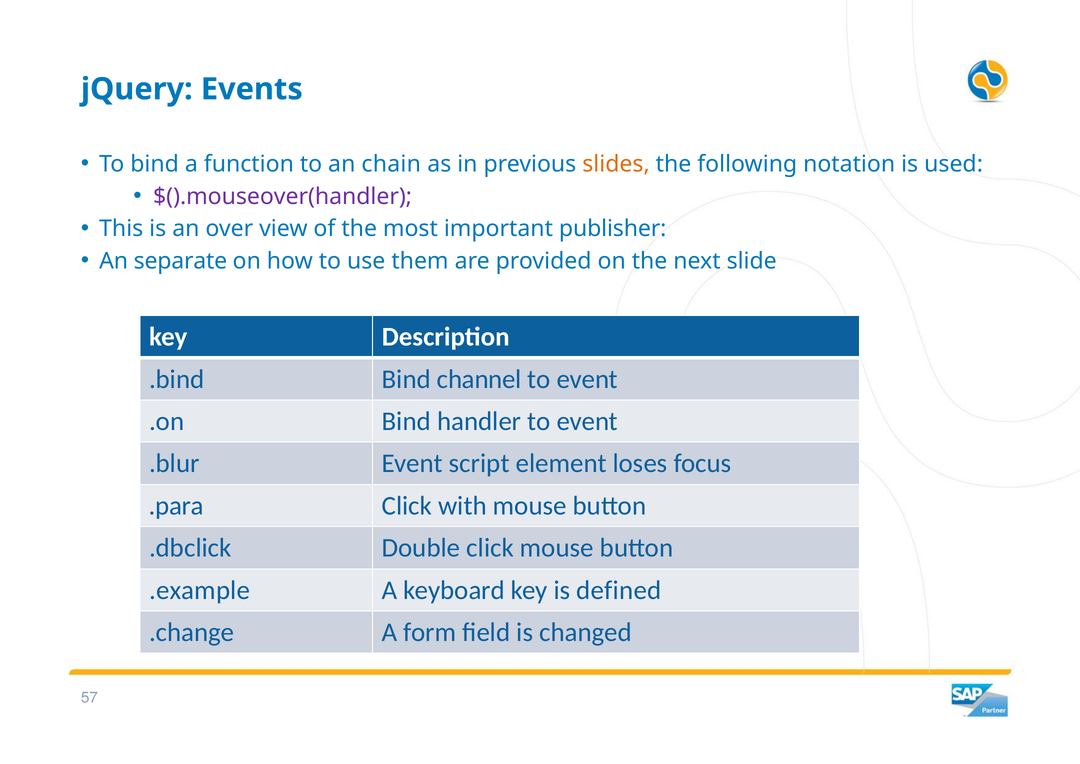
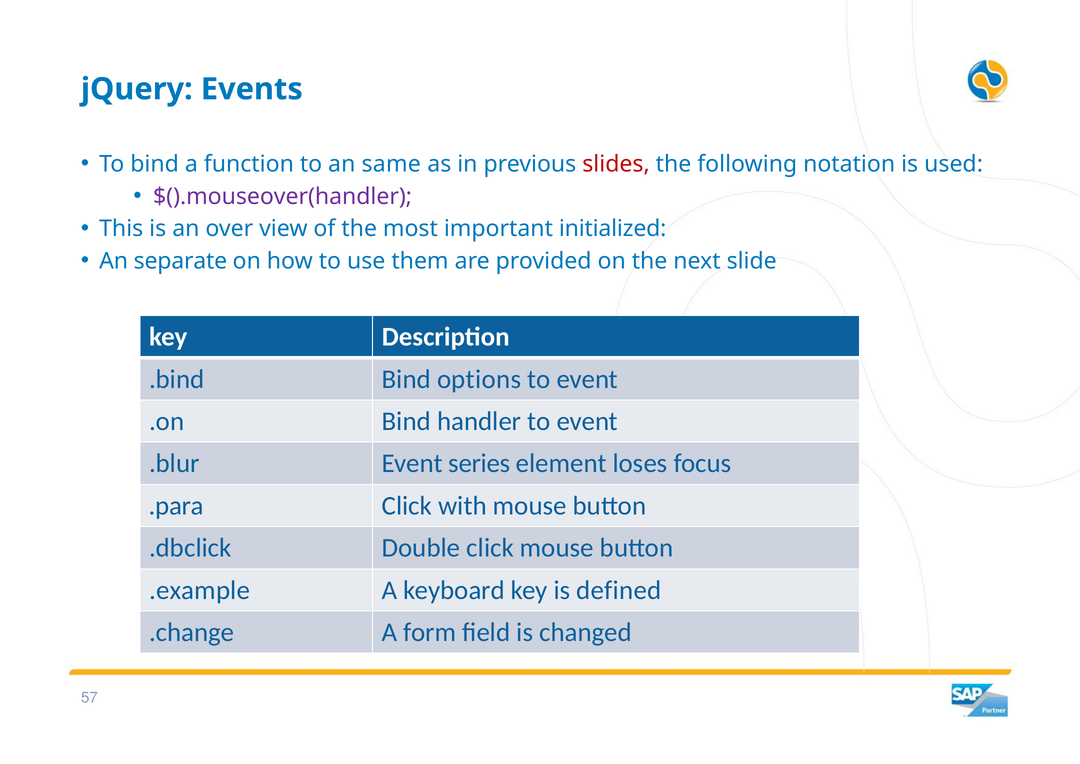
chain: chain -> same (391, 164)
slides colour: orange -> red (616, 164)
publisher: publisher -> initialized (613, 229)
channel: channel -> options (479, 379)
script: script -> series (479, 464)
